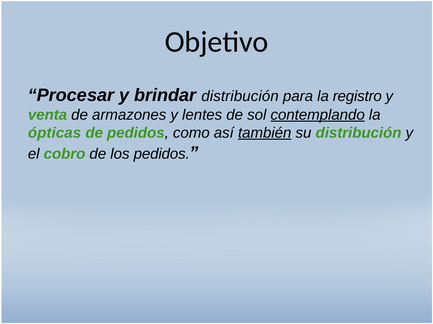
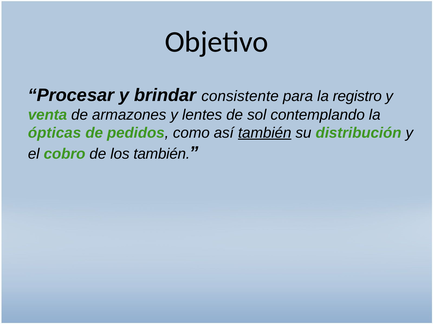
brindar distribución: distribución -> consistente (240, 96)
contemplando underline: present -> none (318, 115)
los pedidos: pedidos -> también (162, 154)
